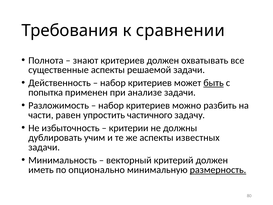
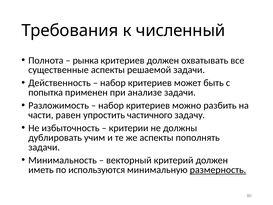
сравнении: сравнении -> численный (181, 31)
знают: знают -> рынка (86, 60)
быть underline: present -> none (214, 83)
известных: известных -> пополнять (198, 138)
опционально: опционально -> используются (97, 170)
